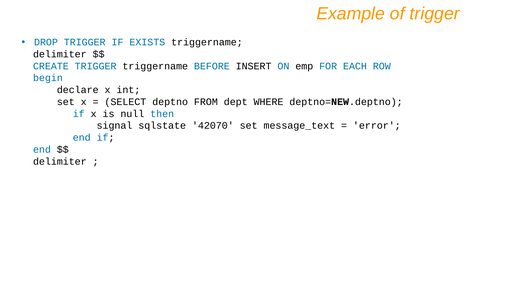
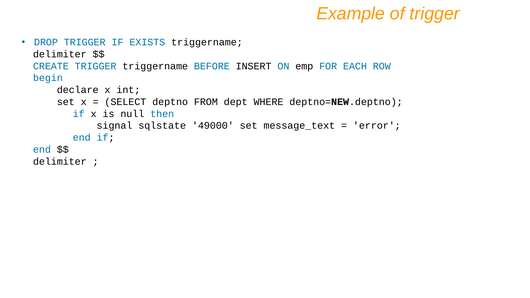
42070: 42070 -> 49000 (213, 126)
